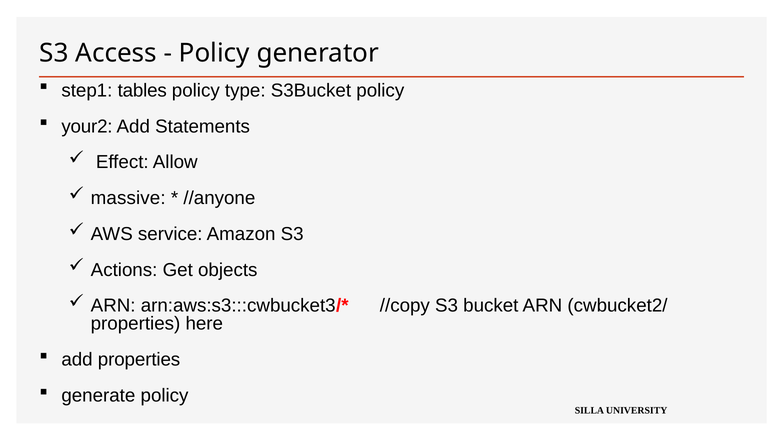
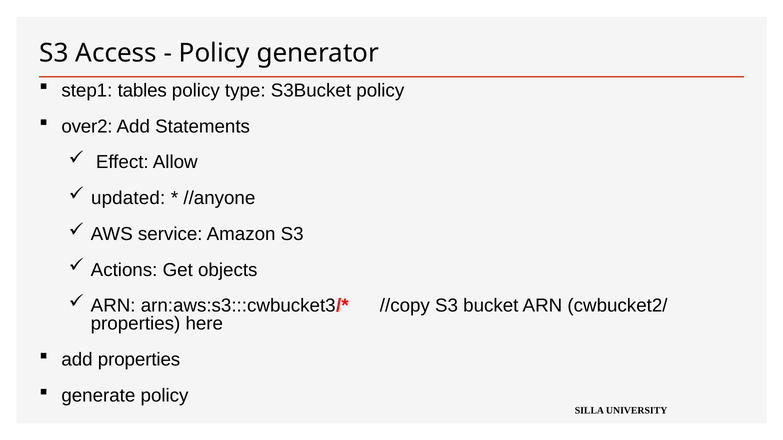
your2: your2 -> over2 (87, 126)
massive: massive -> updated (128, 198)
